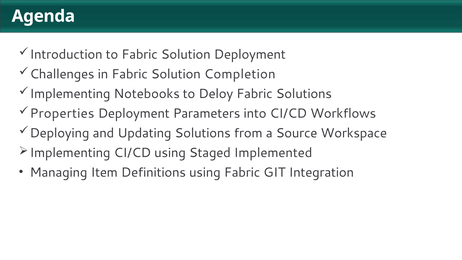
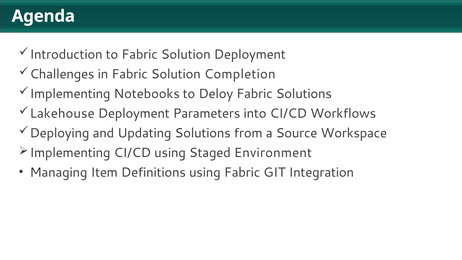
Properties: Properties -> Lakehouse (62, 113)
Implemented: Implemented -> Environment (273, 153)
